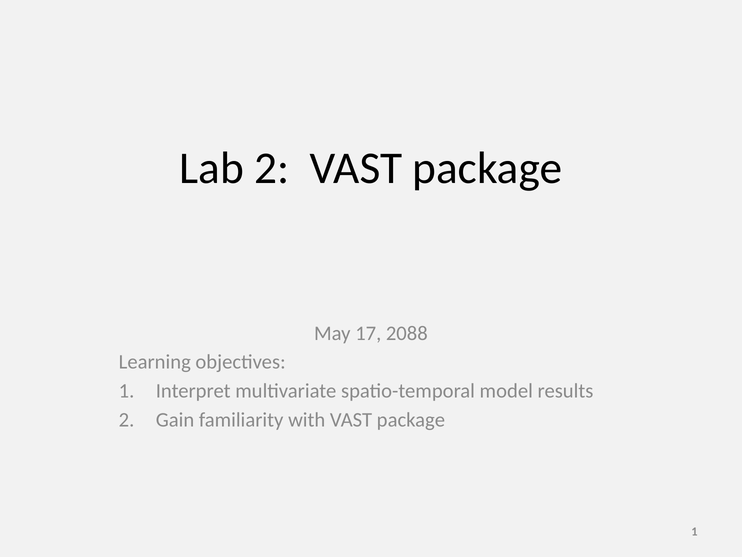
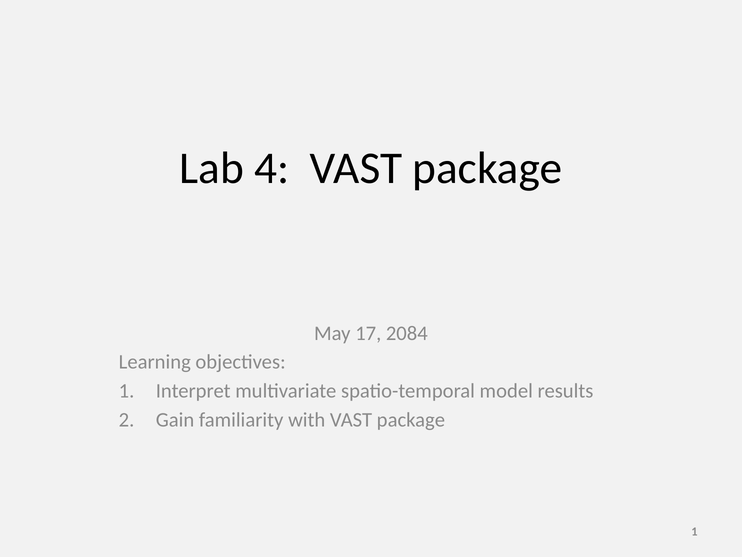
Lab 2: 2 -> 4 (272, 168)
2088: 2088 -> 2084 (407, 333)
